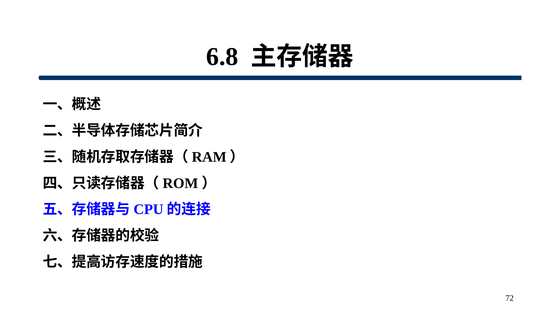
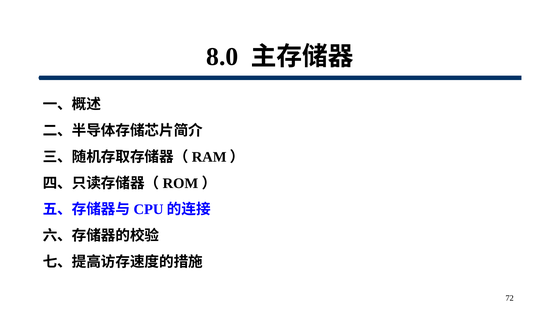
6.8: 6.8 -> 8.0 (222, 57)
